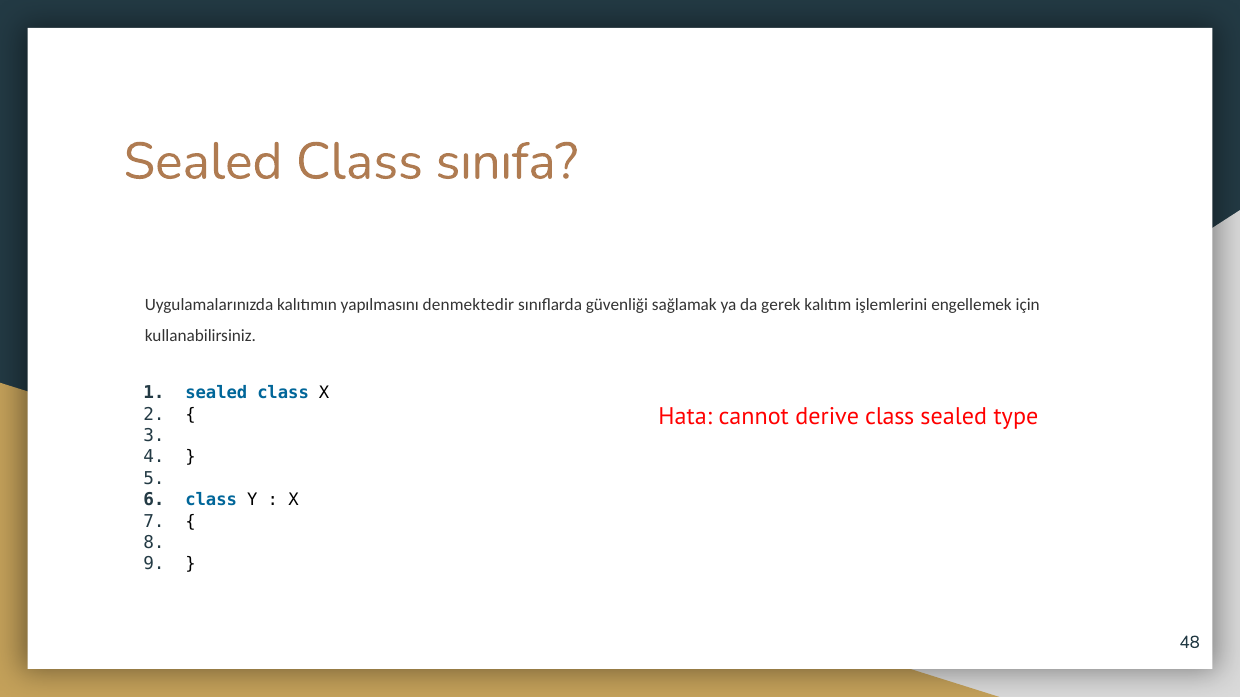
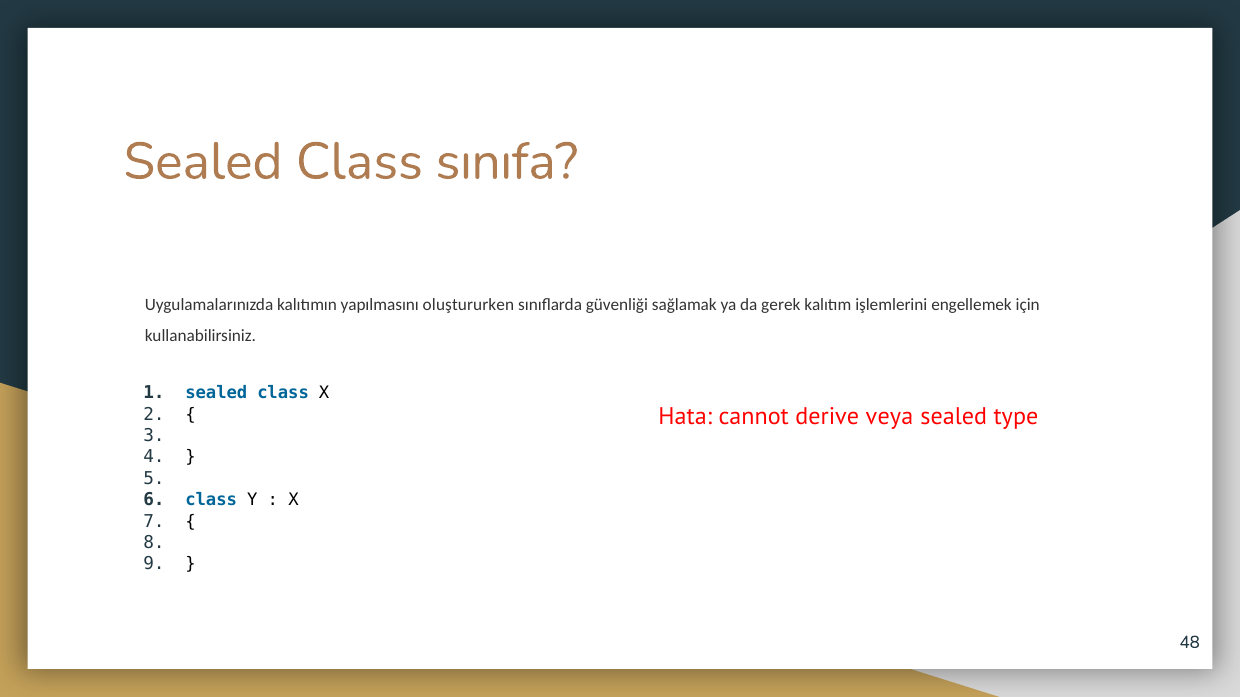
denmektedir: denmektedir -> oluştururken (468, 305)
derive class: class -> veya (890, 416)
